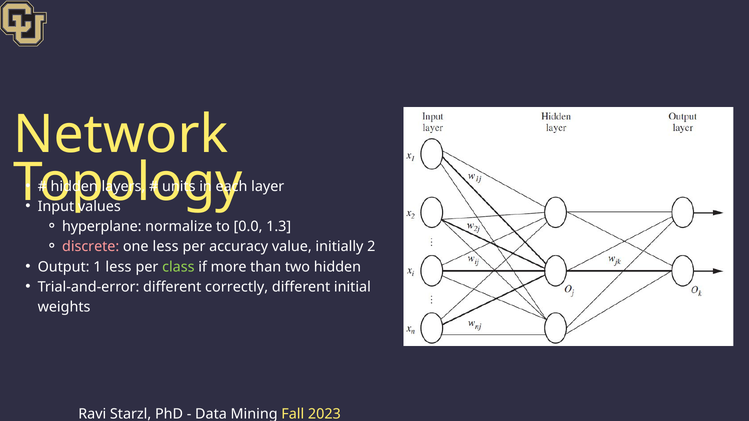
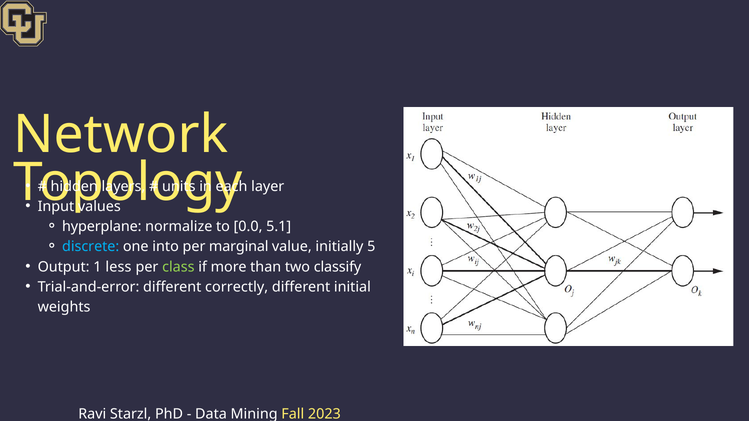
1.3: 1.3 -> 5.1 (279, 227)
discrete colour: pink -> light blue (91, 247)
one less: less -> into (166, 247)
accuracy: accuracy -> marginal (239, 247)
2: 2 -> 5 (371, 247)
two hidden: hidden -> classify (338, 267)
